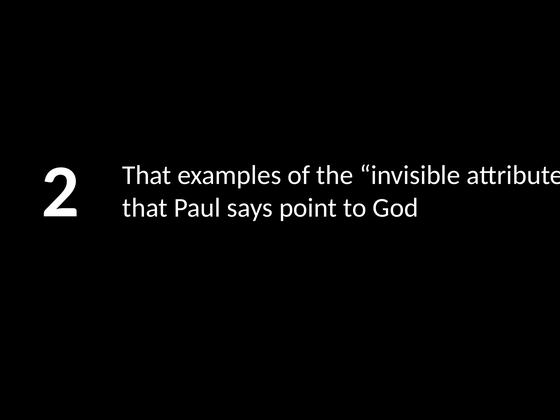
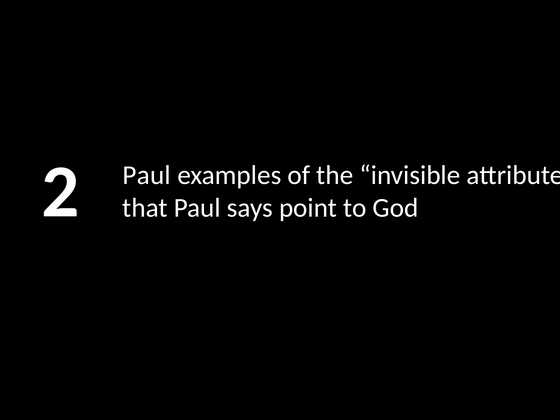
That: That -> Paul (147, 175)
